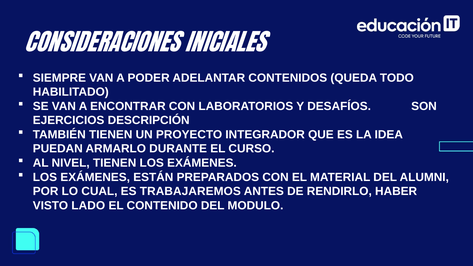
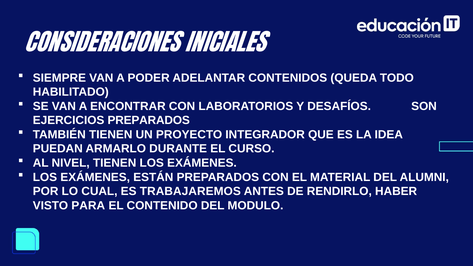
EJERCICIOS DESCRIPCIÓN: DESCRIPCIÓN -> PREPARADOS (149, 120)
LADO: LADO -> PARA (88, 206)
